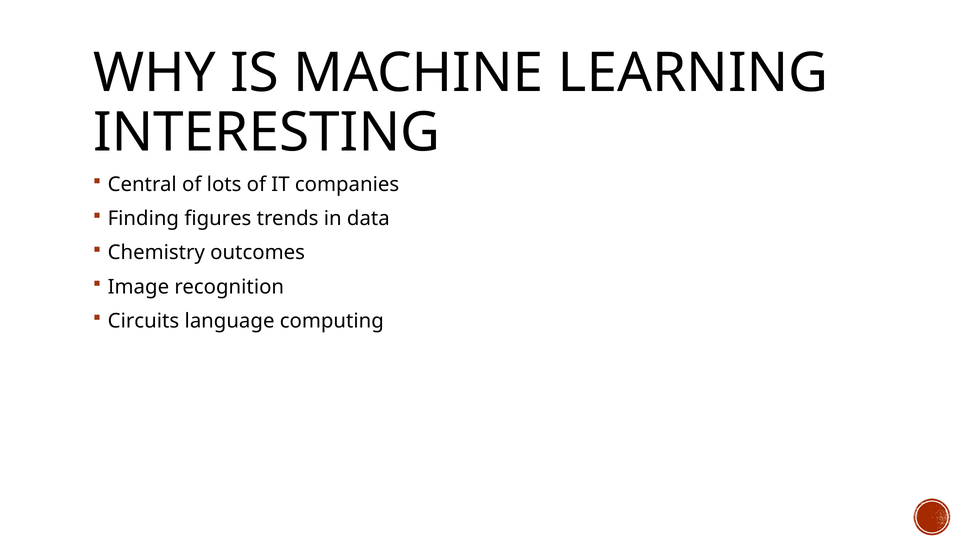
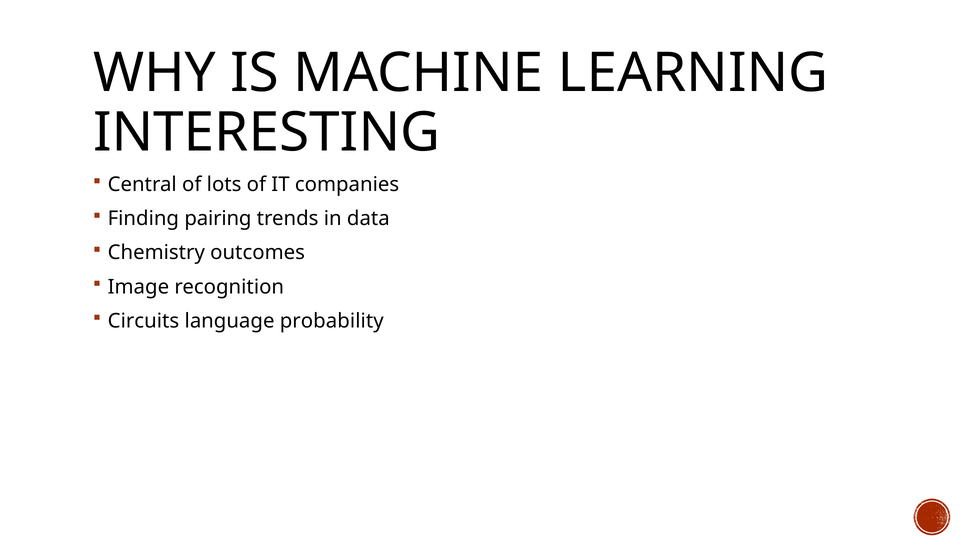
figures: figures -> pairing (218, 219)
computing: computing -> probability (332, 321)
